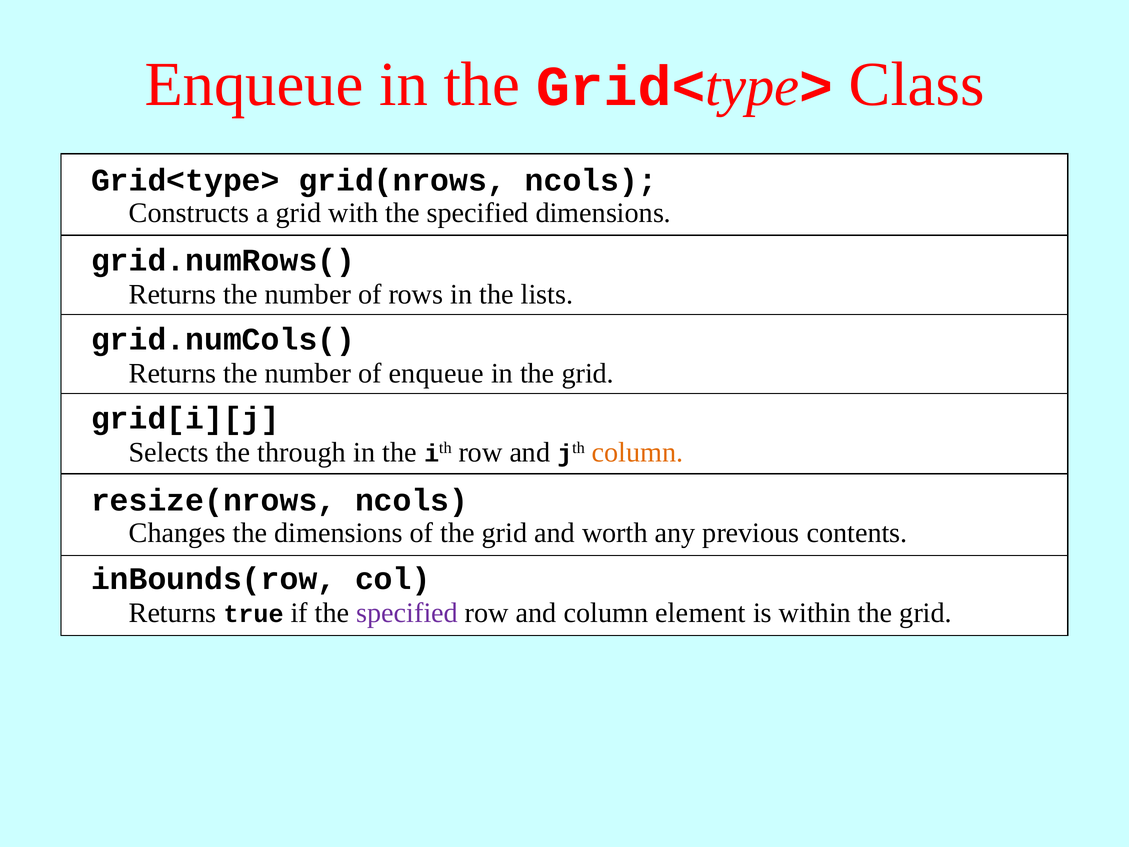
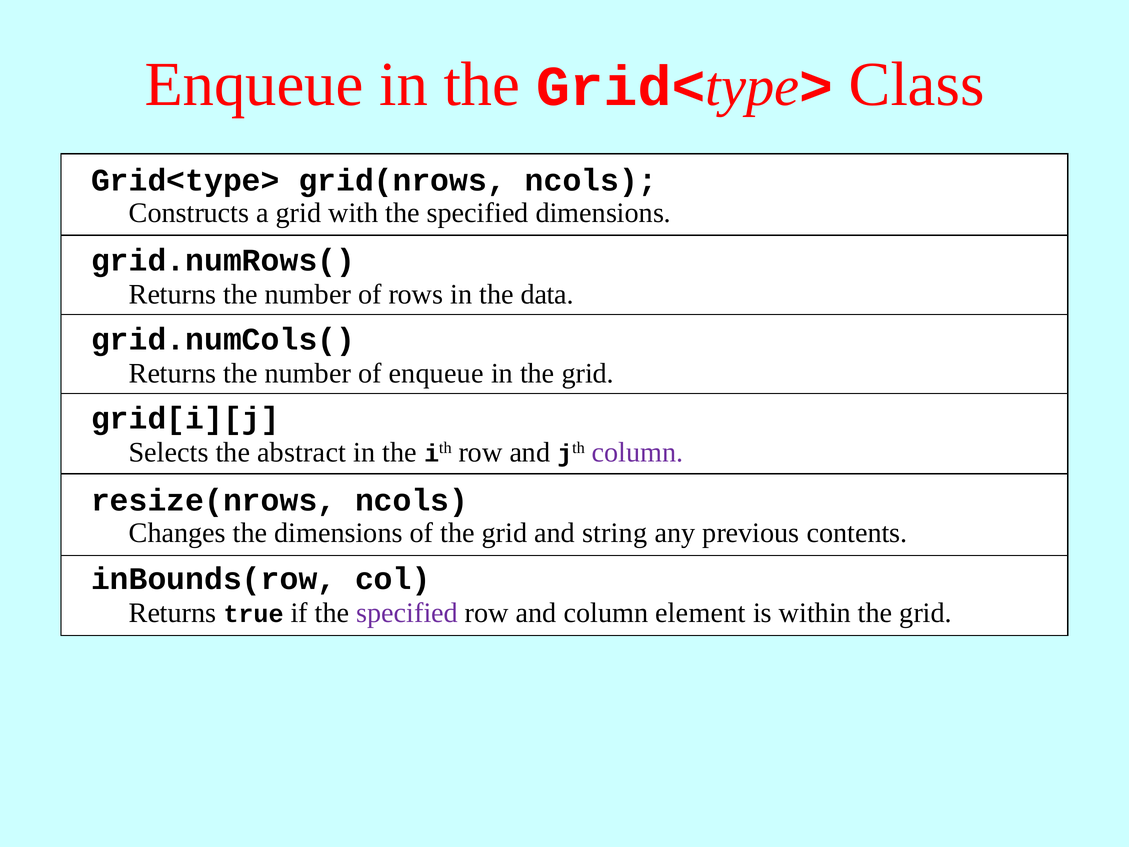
lists: lists -> data (547, 294)
through: through -> abstract (302, 452)
column colour: orange -> purple (638, 452)
worth: worth -> string (615, 533)
